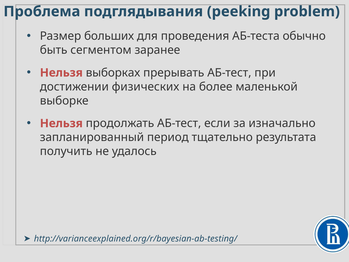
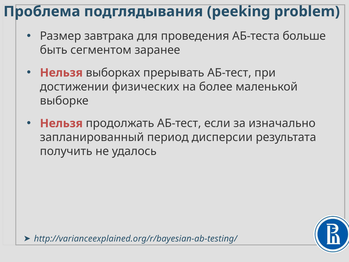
больших: больших -> завтрака (109, 36)
обычно: обычно -> больше (304, 36)
тщательно: тщательно -> дисперсии (222, 137)
